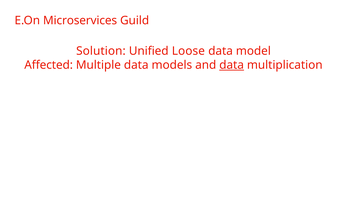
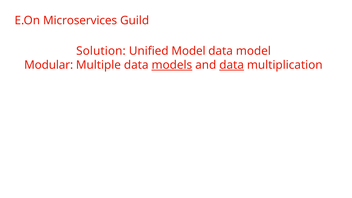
Unified Loose: Loose -> Model (188, 51)
Affected: Affected -> Modular (49, 65)
models underline: none -> present (172, 65)
